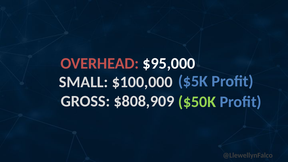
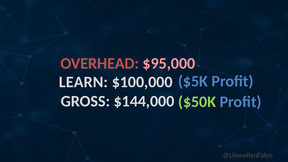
$95,000 colour: white -> pink (169, 63)
SMALL: SMALL -> LEARN (83, 82)
$808,909: $808,909 -> $144,000 (144, 101)
